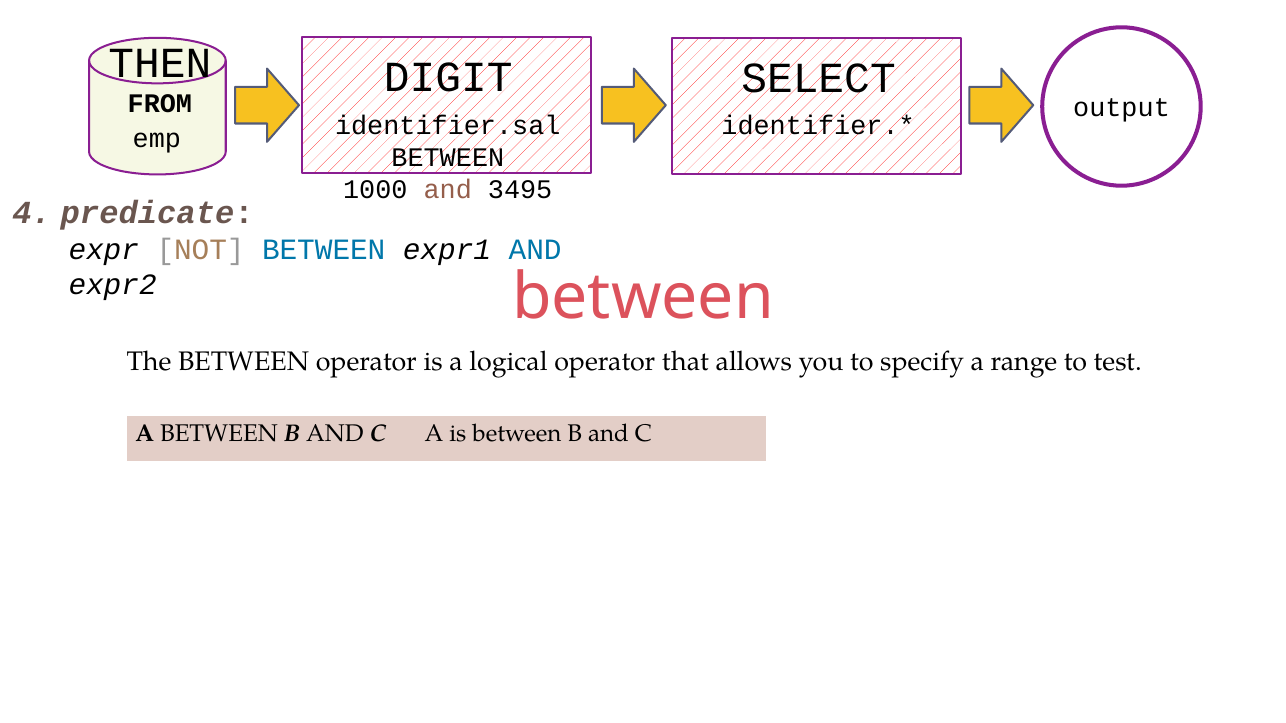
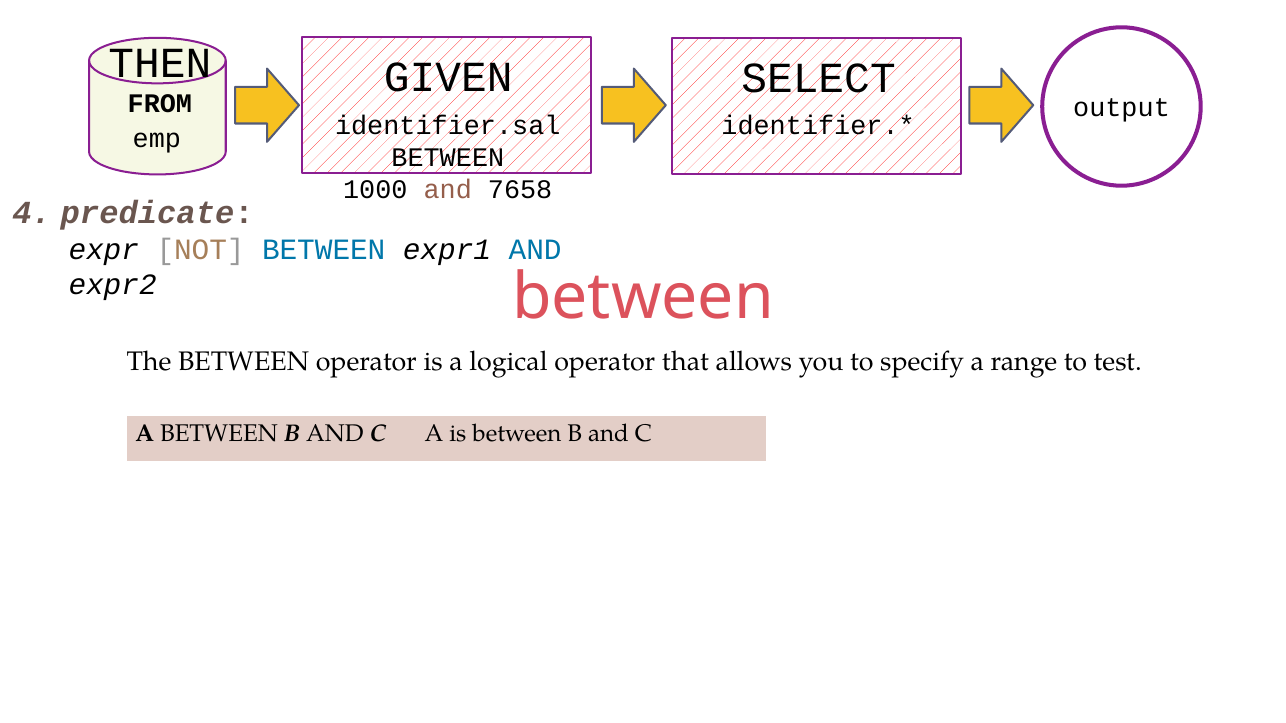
DIGIT: DIGIT -> GIVEN (448, 77)
3495: 3495 -> 7658 (520, 190)
